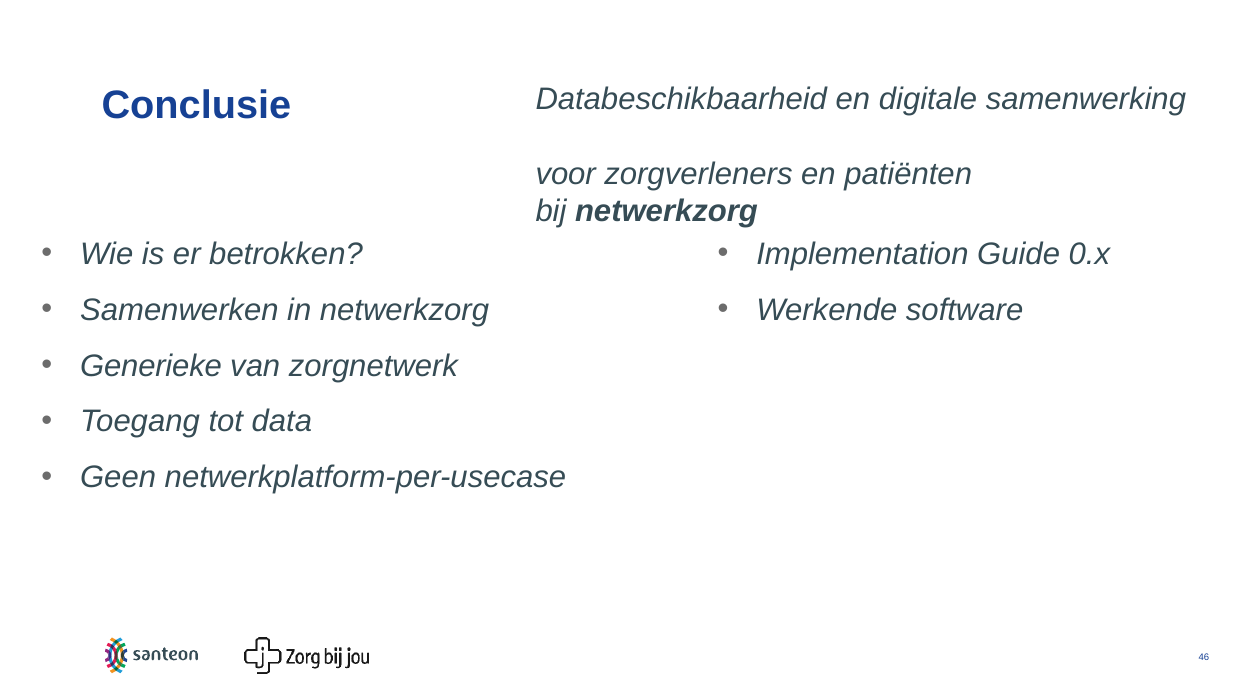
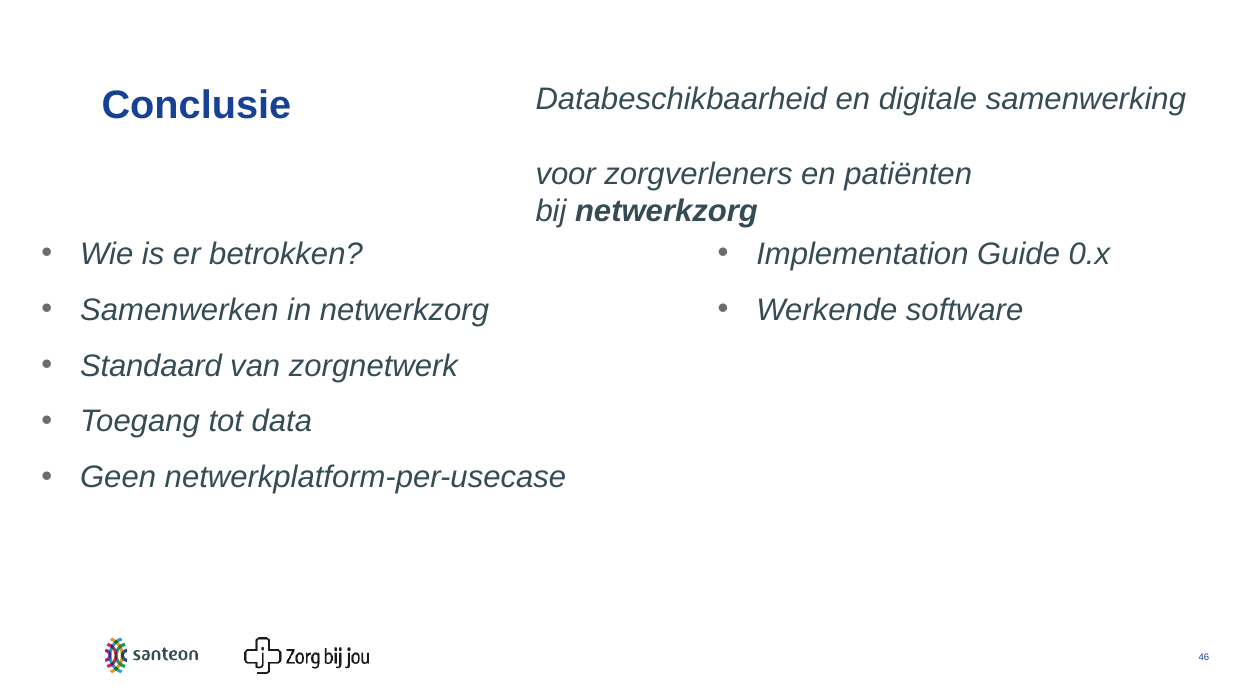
Generieke: Generieke -> Standaard (151, 366)
